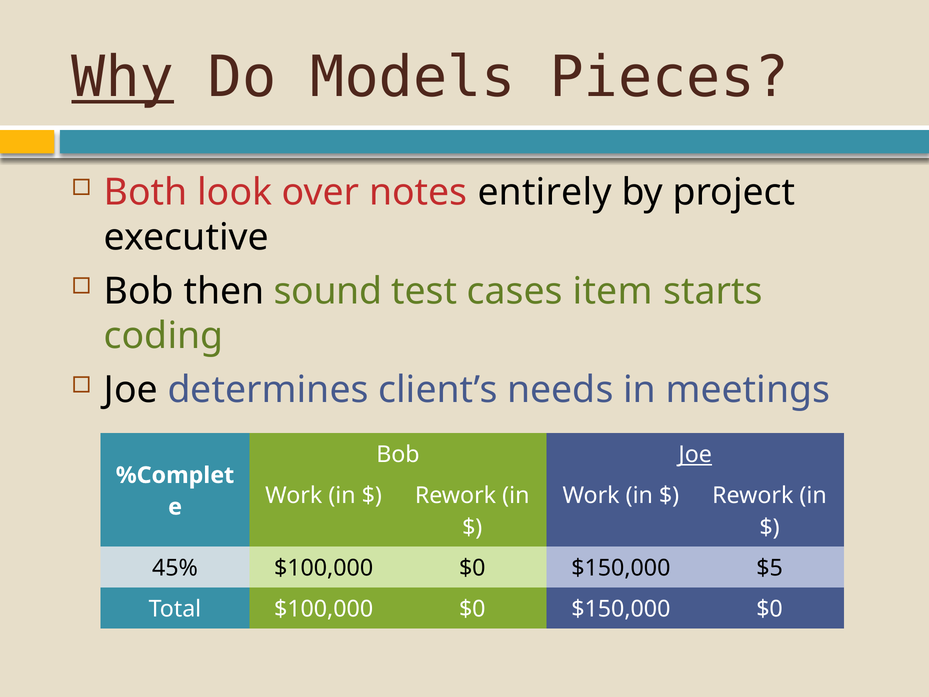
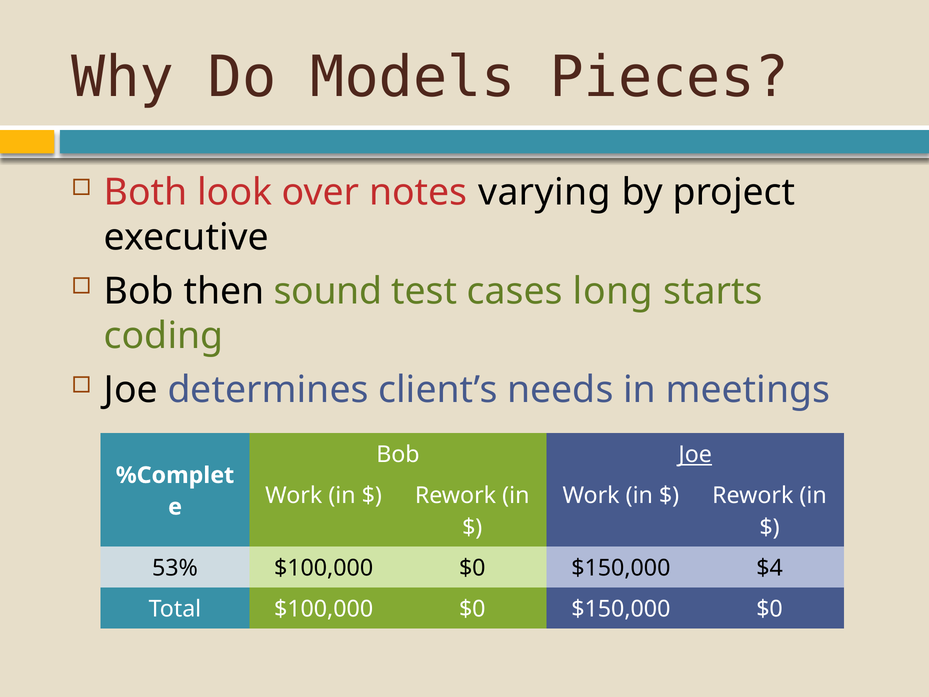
Why underline: present -> none (123, 77)
entirely: entirely -> varying (545, 192)
item: item -> long (613, 291)
45%: 45% -> 53% (175, 568)
$5: $5 -> $4 (770, 568)
